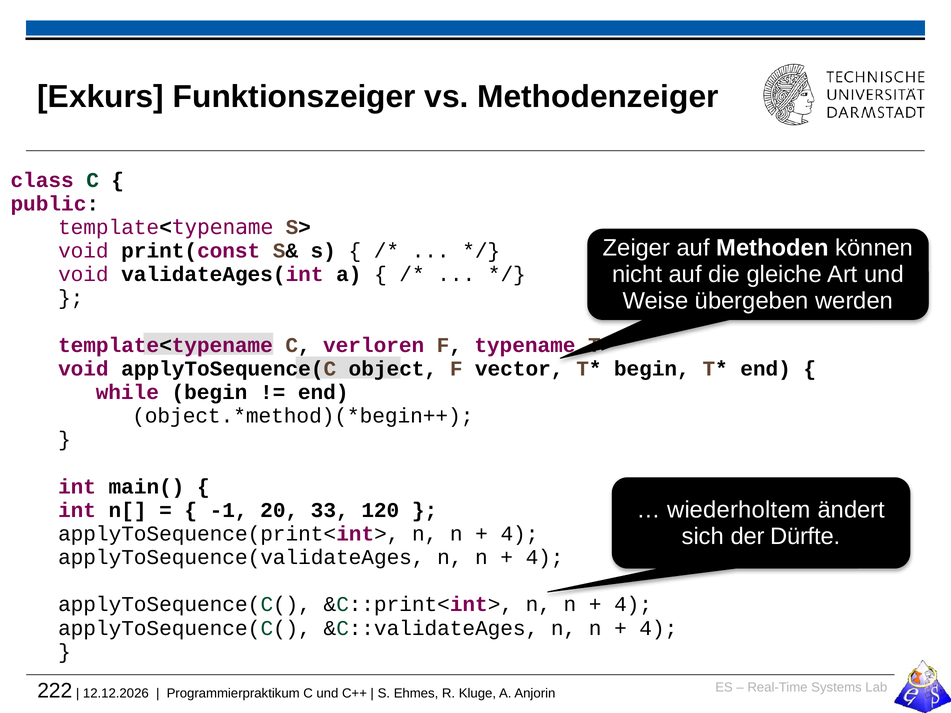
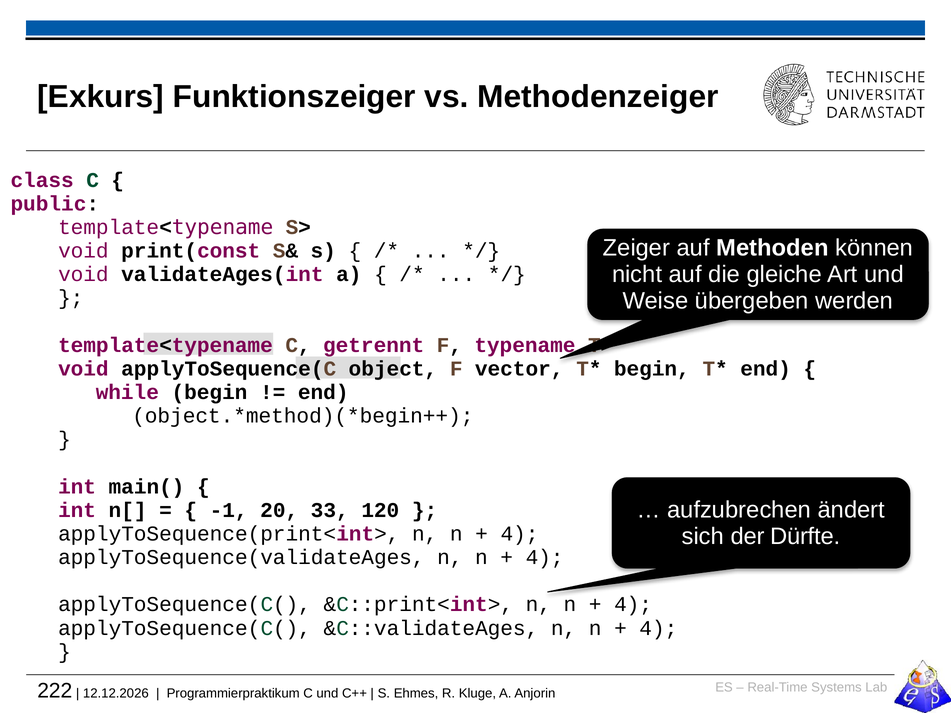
verloren: verloren -> getrennt (374, 345)
wiederholtem: wiederholtem -> aufzubrechen (739, 510)
